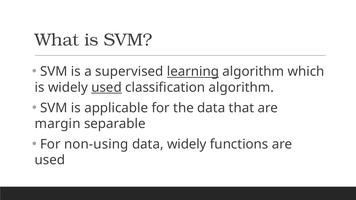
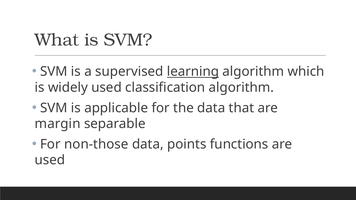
used underline: present -> none (107, 88)
non-using: non-using -> non-those (96, 144)
data widely: widely -> points (187, 144)
